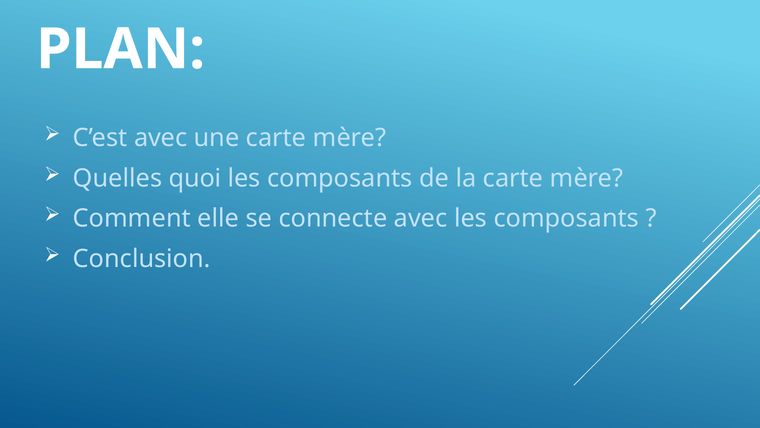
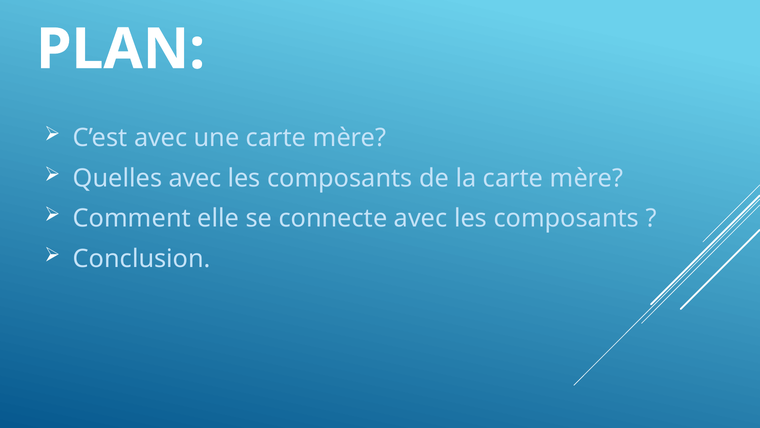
Quelles quoi: quoi -> avec (195, 178)
